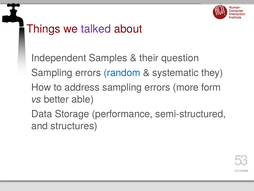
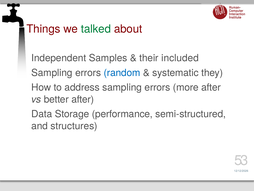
talked colour: purple -> green (96, 29)
question: question -> included (180, 58)
more form: form -> after (211, 87)
better able: able -> after (83, 99)
